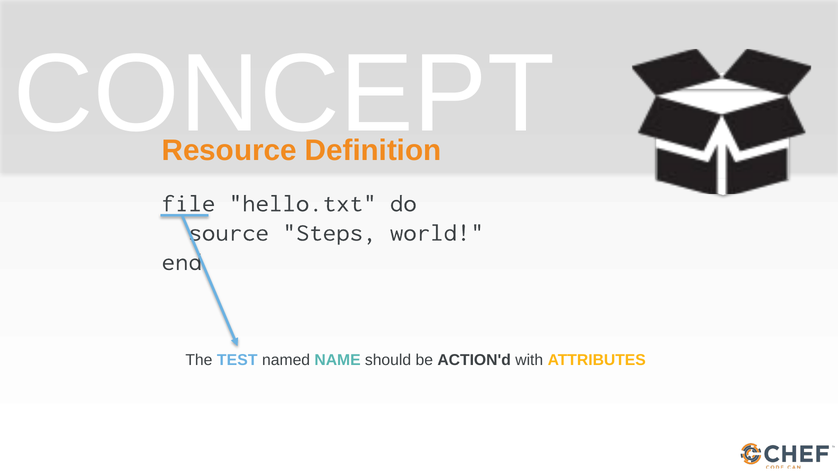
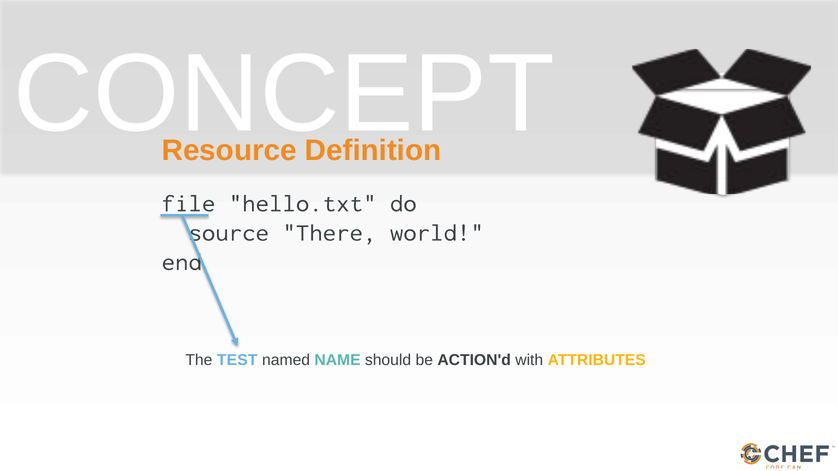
Steps: Steps -> There (329, 233)
